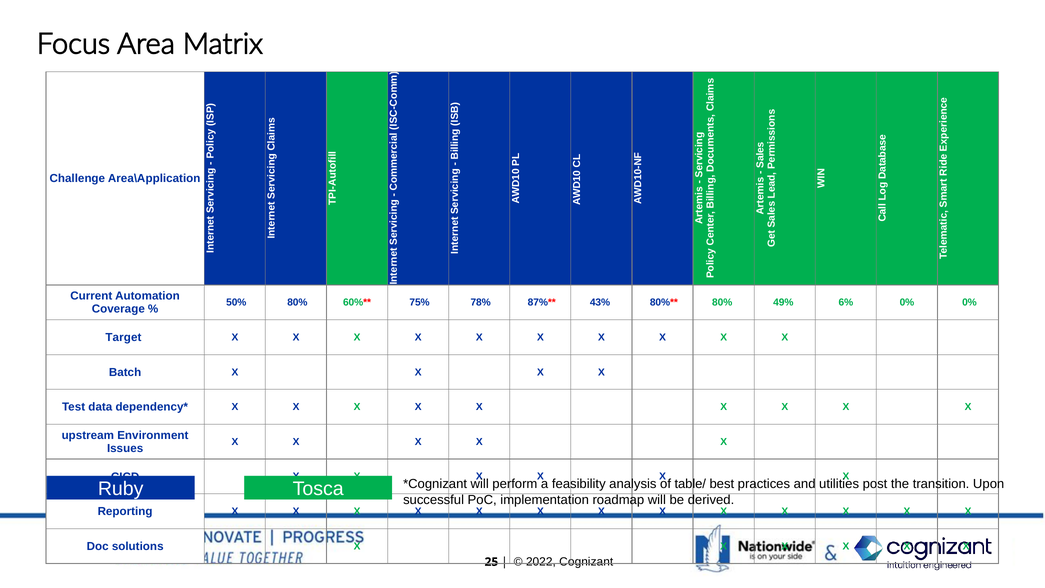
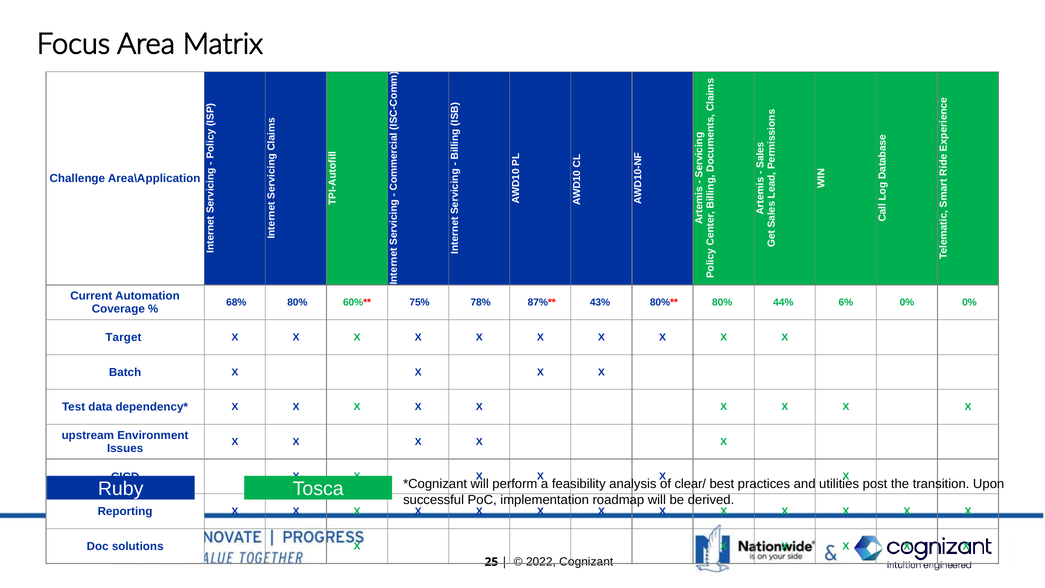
50%: 50% -> 68% (236, 302)
49%: 49% -> 44% (783, 302)
table/: table/ -> clear/ (690, 484)
